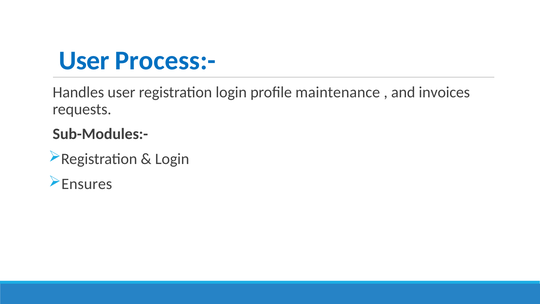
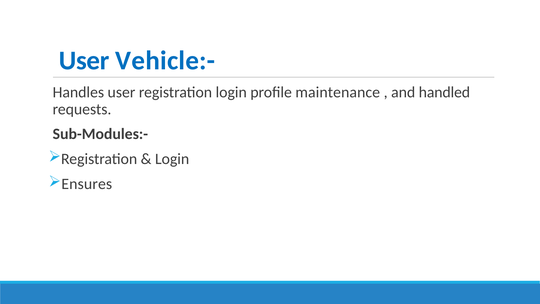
Process:-: Process:- -> Vehicle:- (165, 60)
invoices: invoices -> handled (444, 92)
